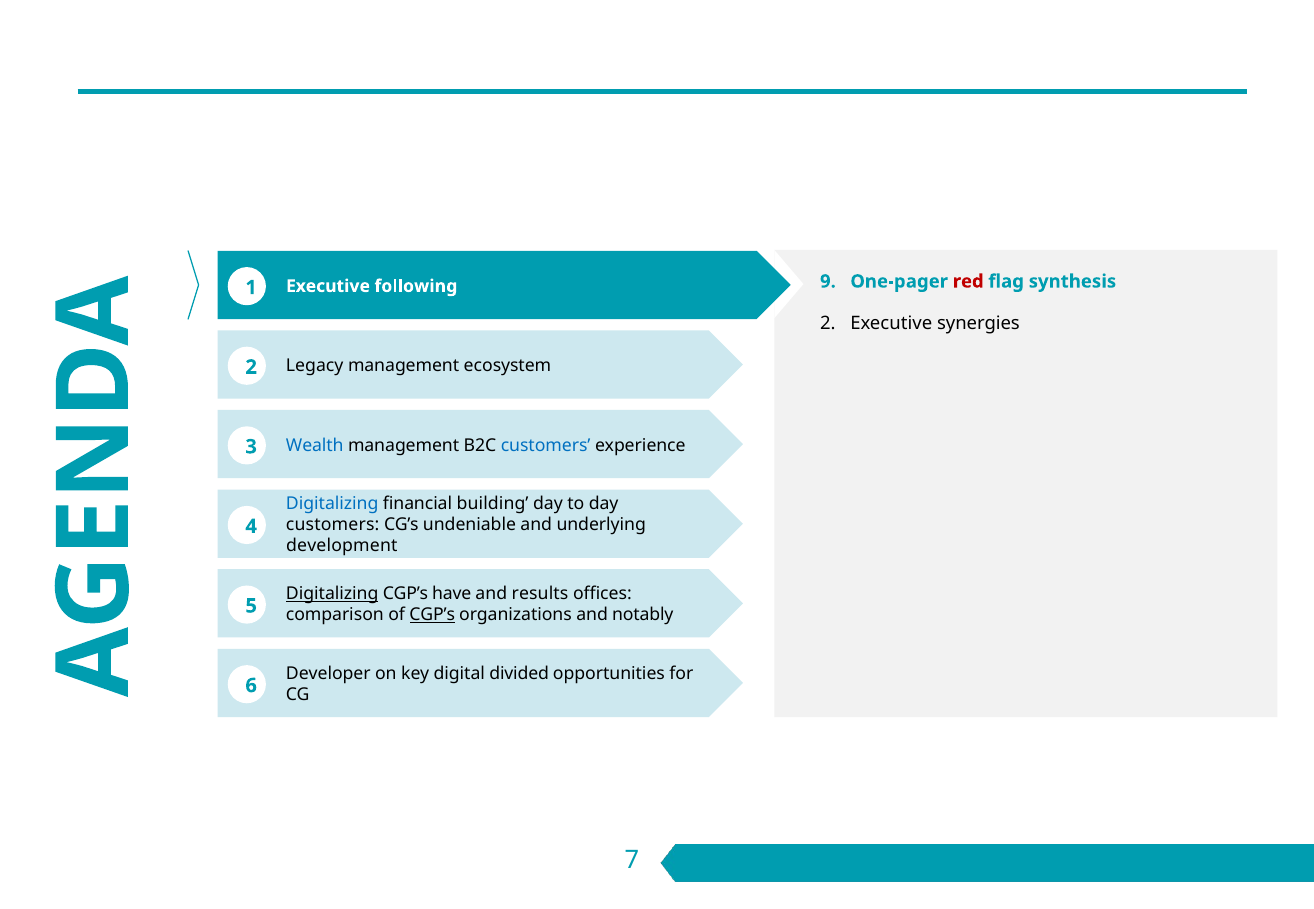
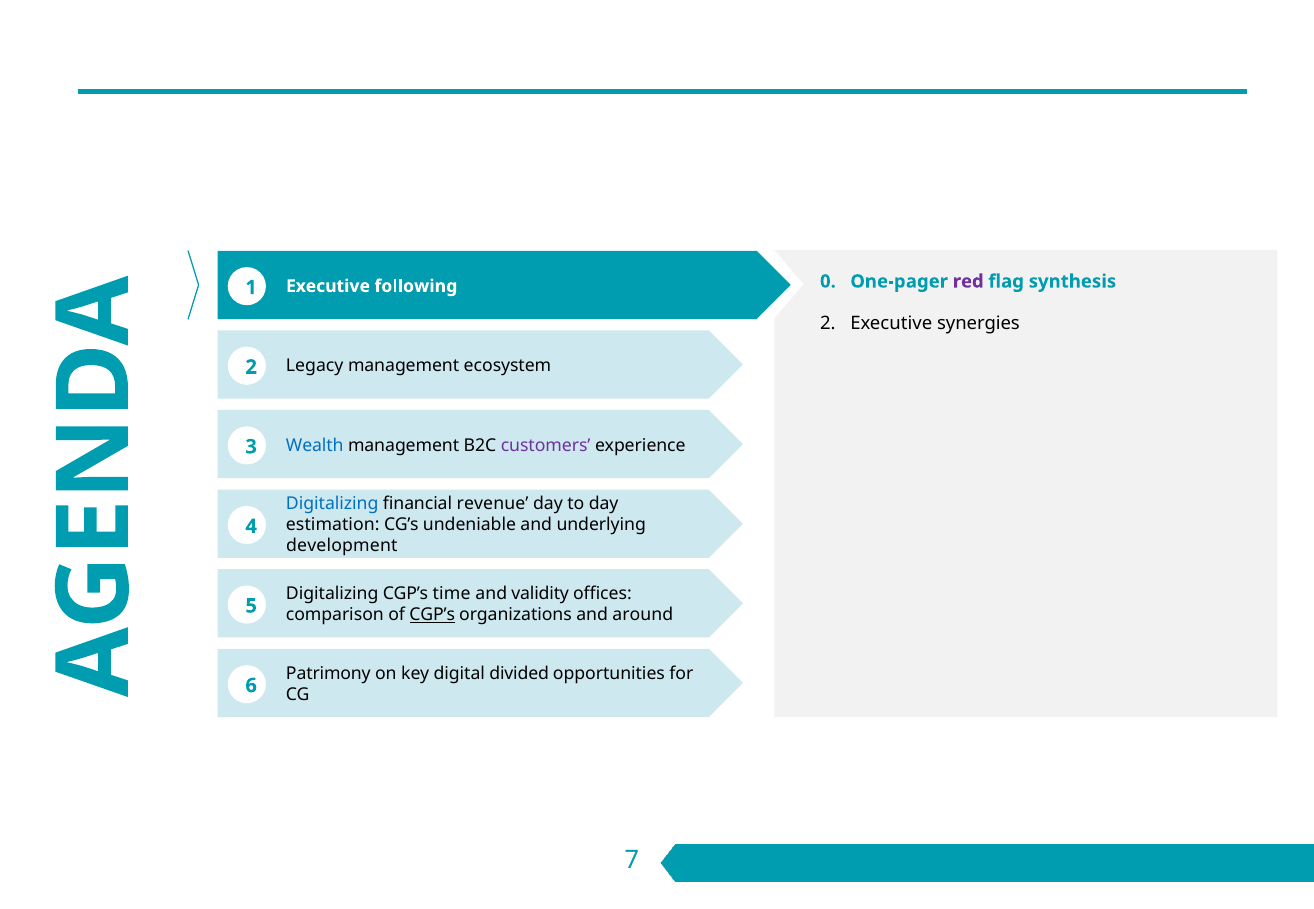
9: 9 -> 0 (828, 282)
red colour: red -> purple (968, 282)
customers colour: blue -> purple (546, 446)
building: building -> revenue (493, 504)
customers: customers -> estimation (333, 525)
Digitalizing underline: present -> none (332, 594)
have: have -> time (452, 594)
results: results -> validity (540, 594)
notably: notably -> around (643, 616)
Developer: Developer -> Patrimony (328, 674)
